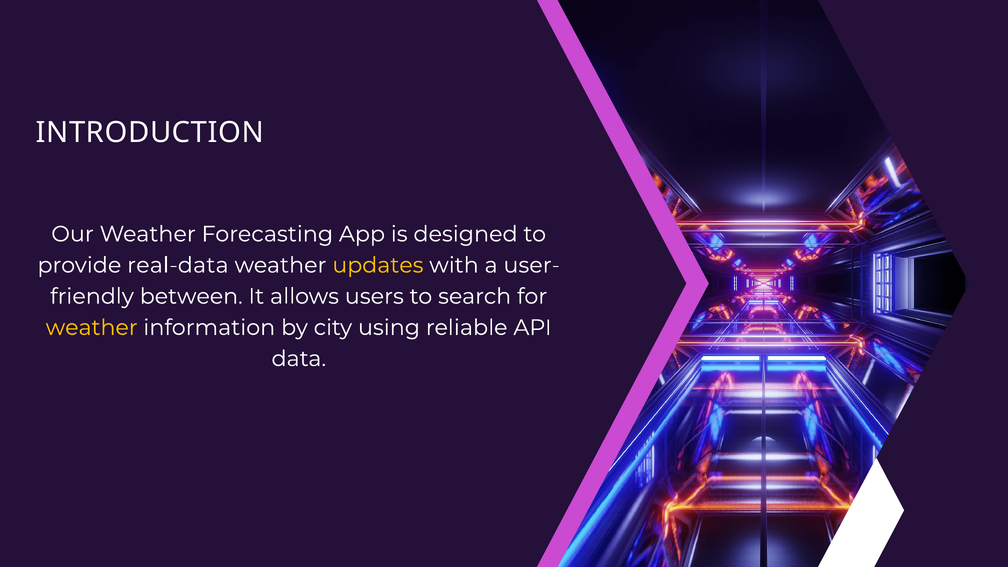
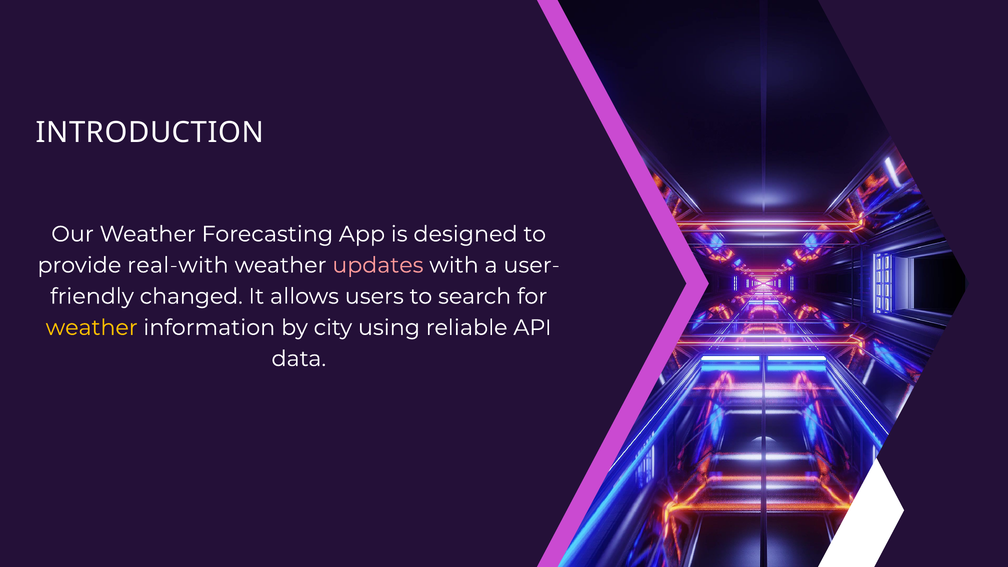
real-data: real-data -> real-with (178, 265)
updates colour: yellow -> pink (378, 265)
between: between -> changed (191, 296)
